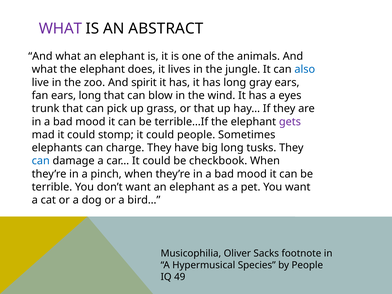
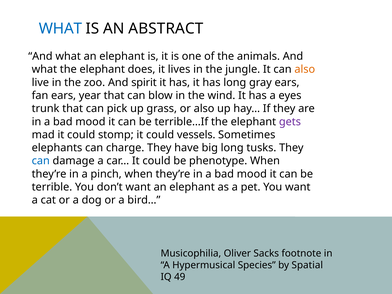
WHAT colour: purple -> blue (61, 28)
also colour: blue -> orange (305, 69)
ears long: long -> year (90, 96)
or that: that -> also (204, 109)
could people: people -> vessels (196, 135)
checkbook: checkbook -> phenotype (218, 161)
by People: People -> Spatial (307, 265)
